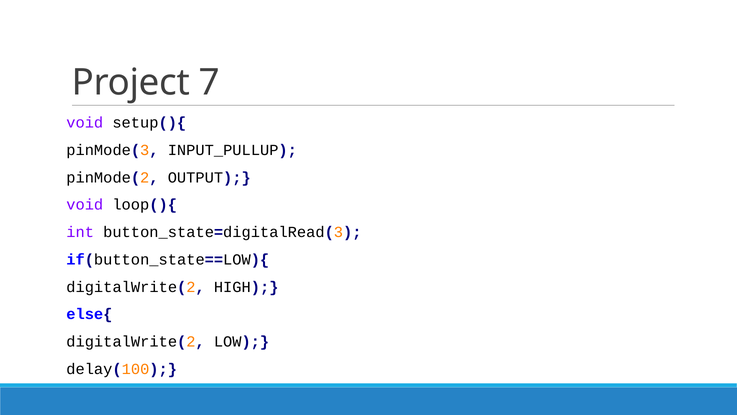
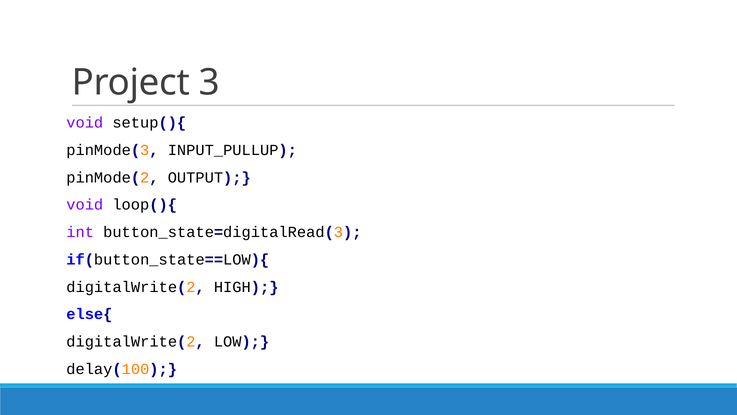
7: 7 -> 3 (209, 83)
